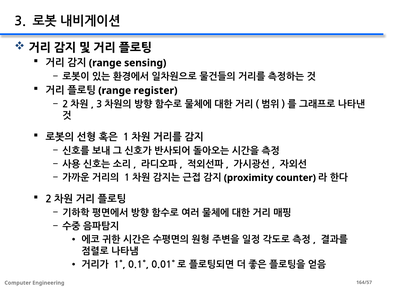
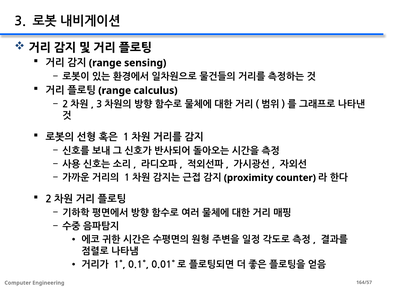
register: register -> calculus (156, 91)
